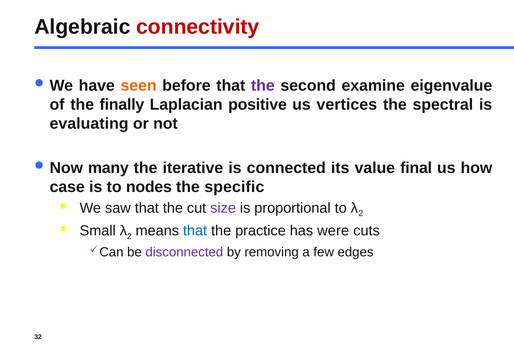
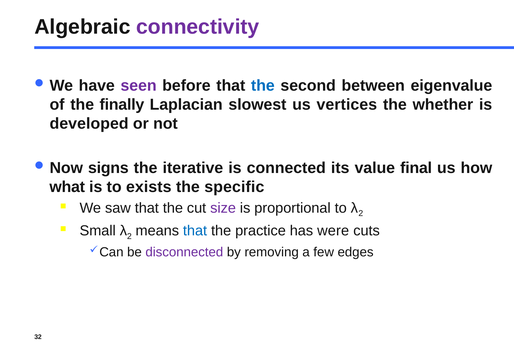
connectivity colour: red -> purple (198, 27)
seen colour: orange -> purple (139, 86)
the colour: purple -> blue (263, 86)
examine: examine -> between (373, 86)
positive: positive -> slowest (257, 105)
spectral: spectral -> whether (443, 105)
evaluating: evaluating -> developed (89, 124)
many: many -> signs (108, 168)
case: case -> what (67, 187)
nodes: nodes -> exists (149, 187)
